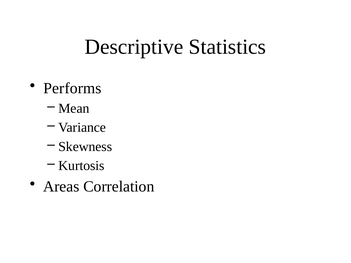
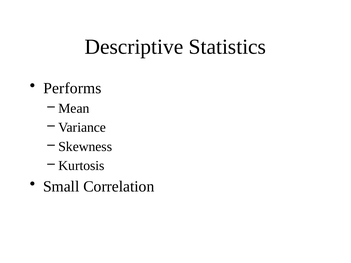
Areas: Areas -> Small (61, 187)
